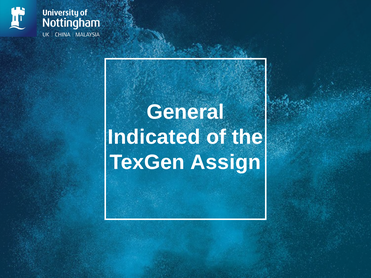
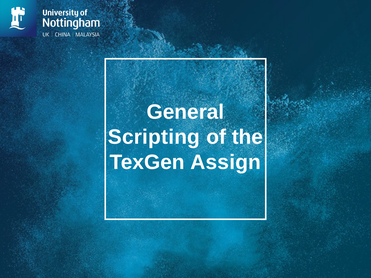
Indicated: Indicated -> Scripting (154, 137)
